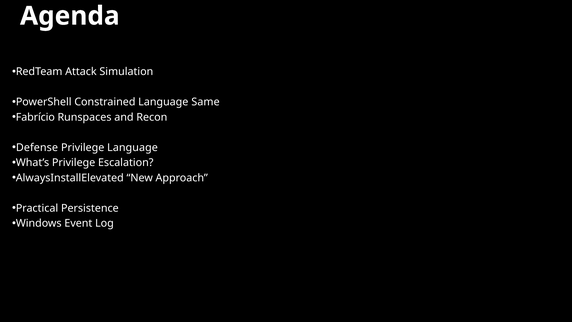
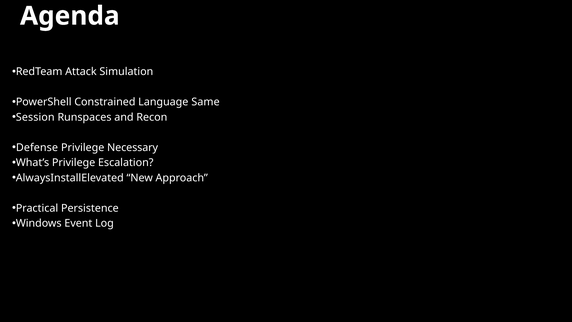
Fabrício: Fabrício -> Session (35, 117)
Privilege Language: Language -> Necessary (133, 147)
